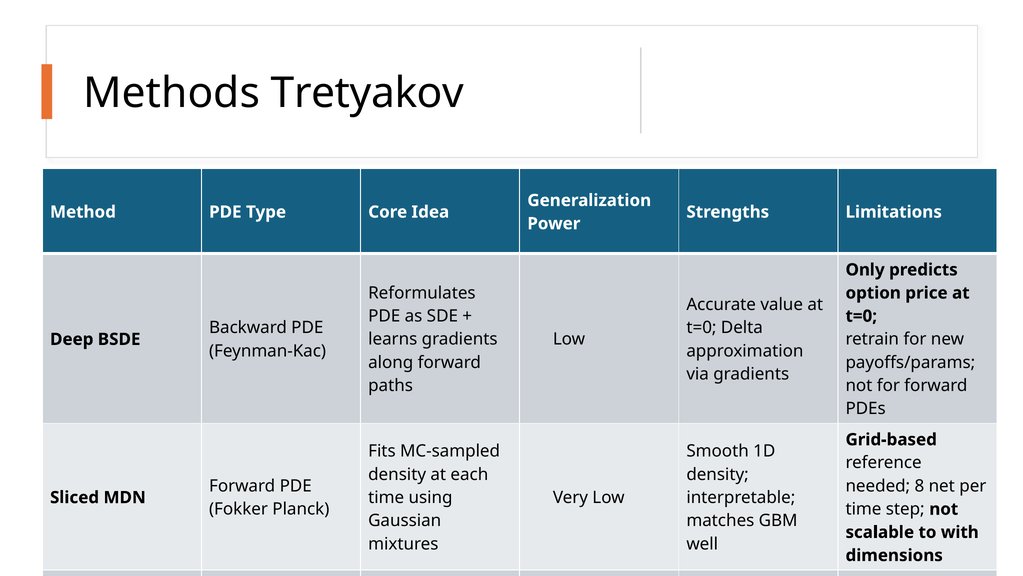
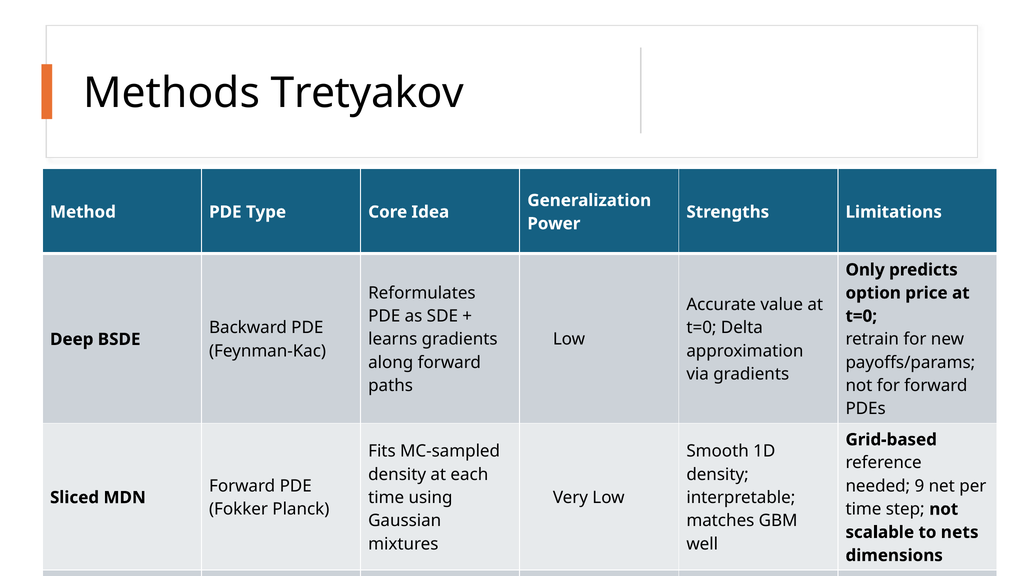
8: 8 -> 9 (919, 486)
to with: with -> nets (960, 532)
